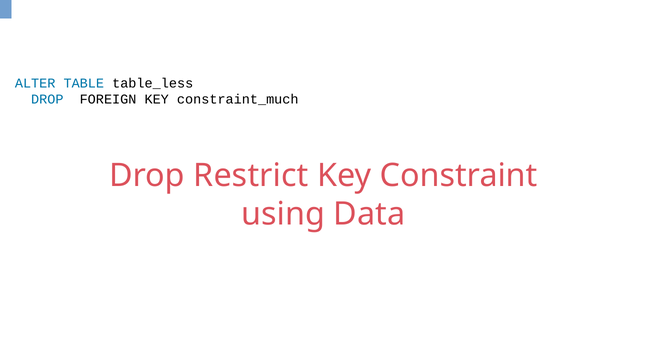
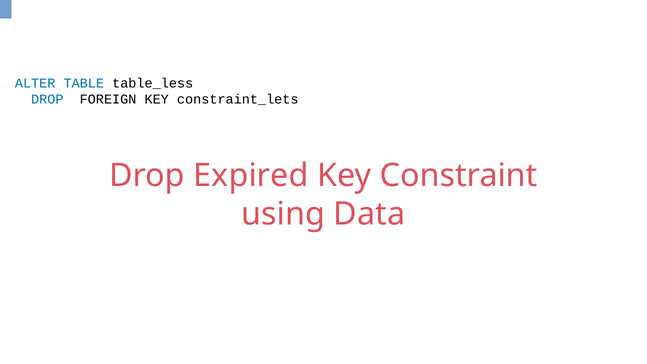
constraint_much: constraint_much -> constraint_lets (238, 99)
Restrict: Restrict -> Expired (251, 175)
